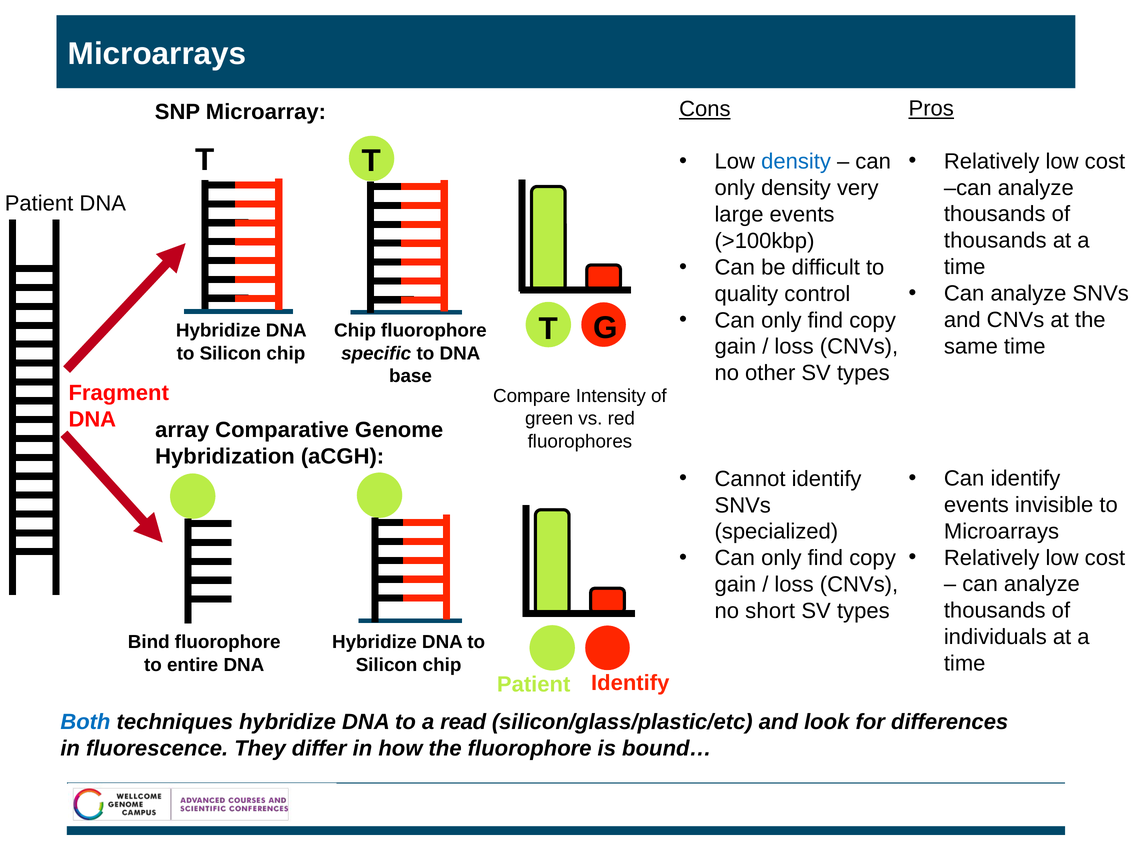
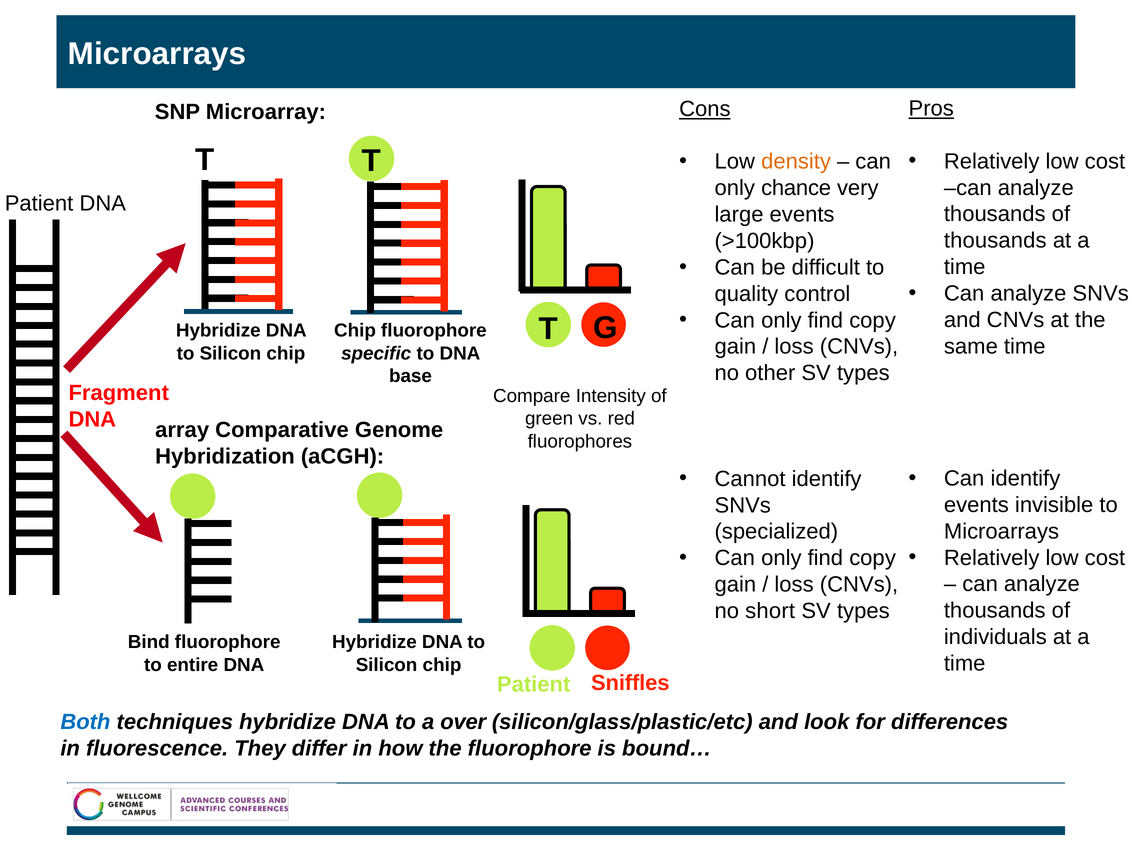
density colour: blue -> orange (796, 162)
only density: density -> chance (796, 188)
Patient Identify: Identify -> Sniffles (630, 683)
read: read -> over (463, 722)
